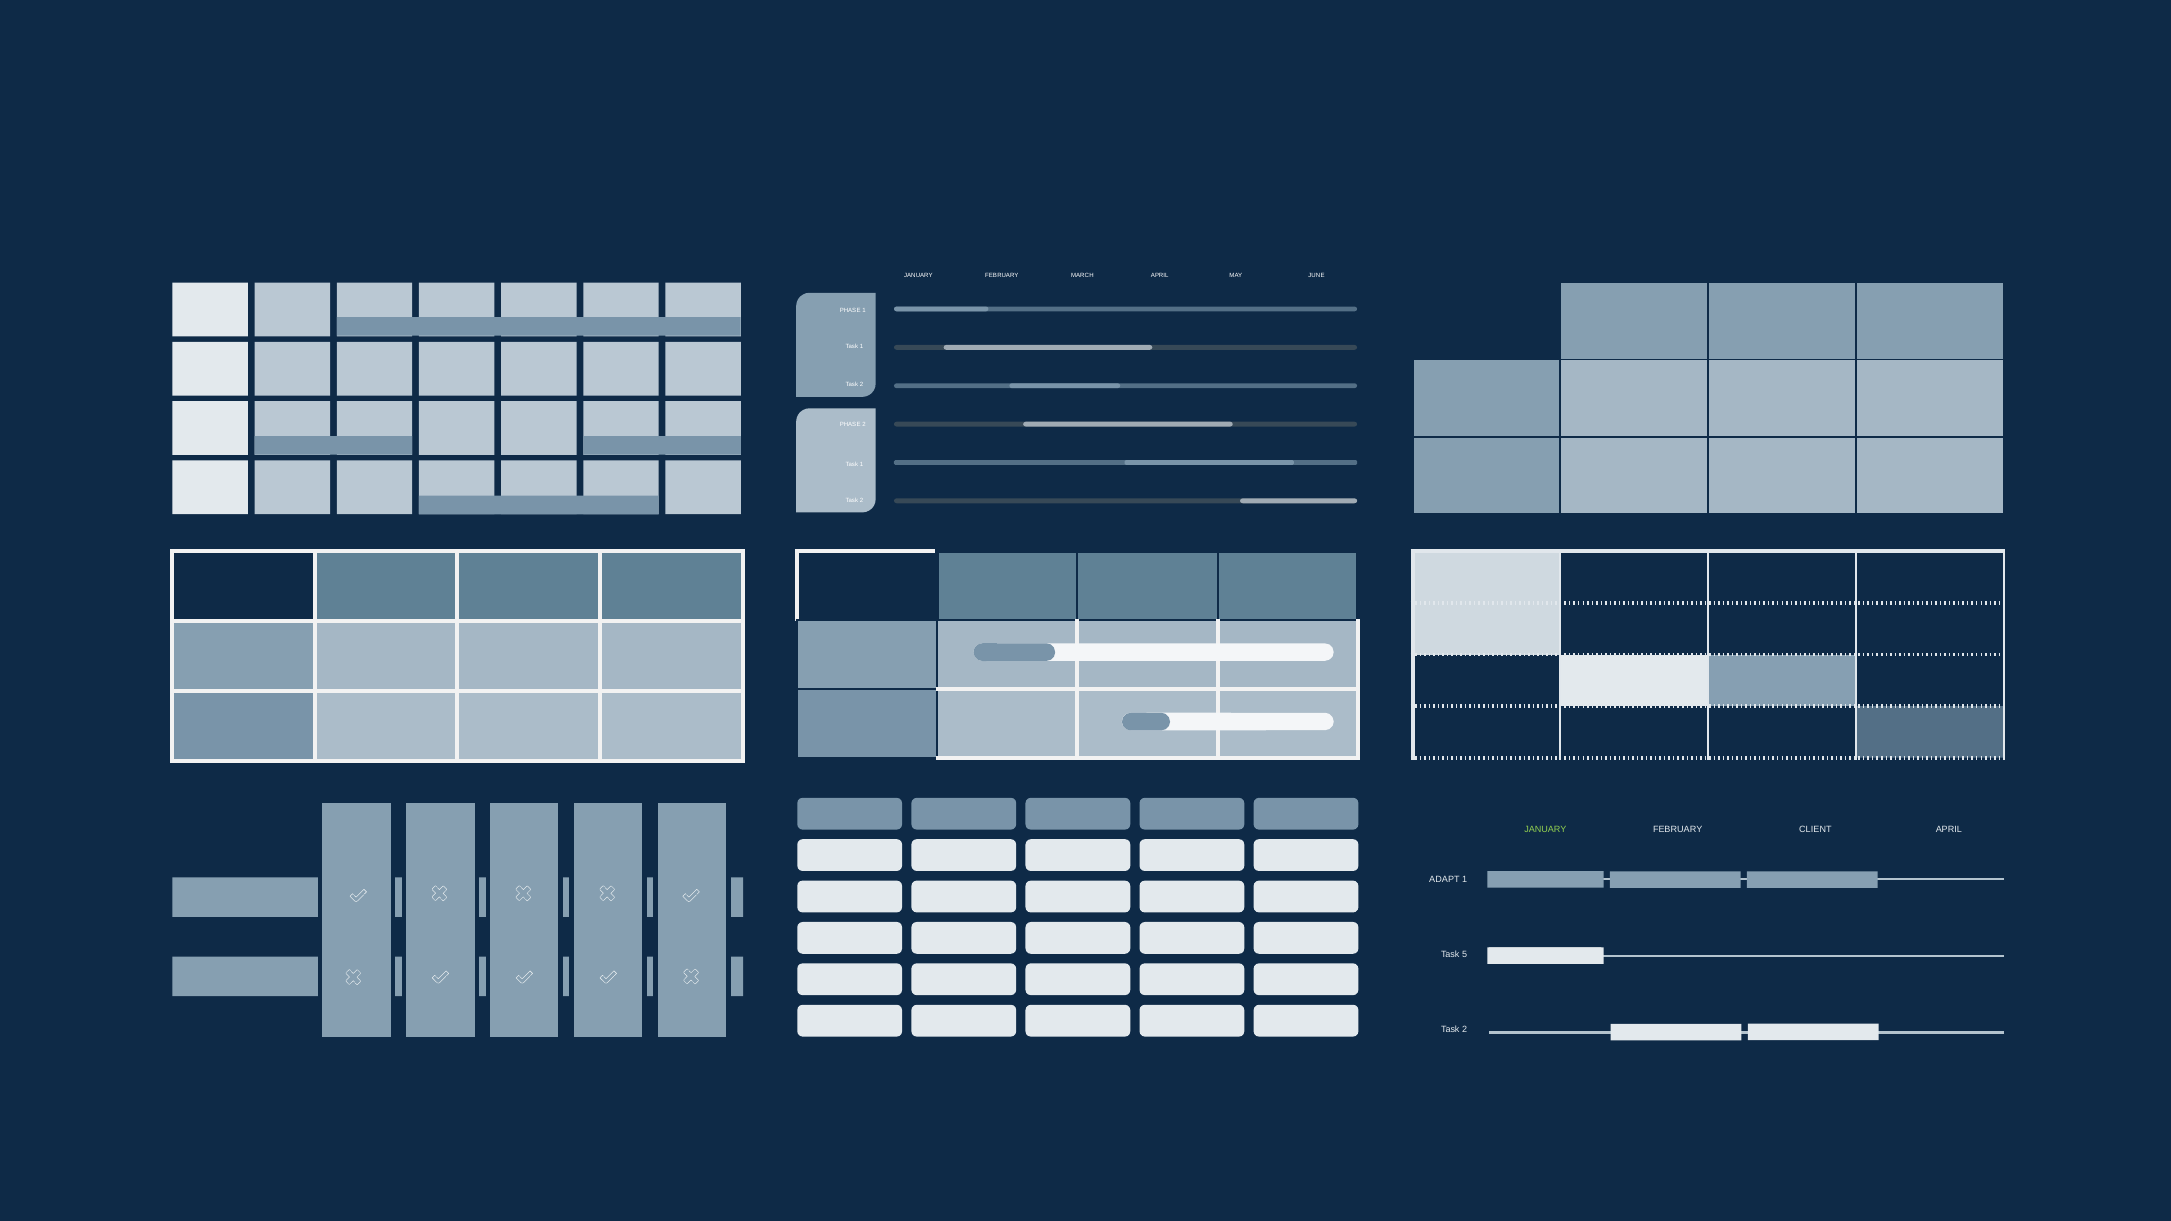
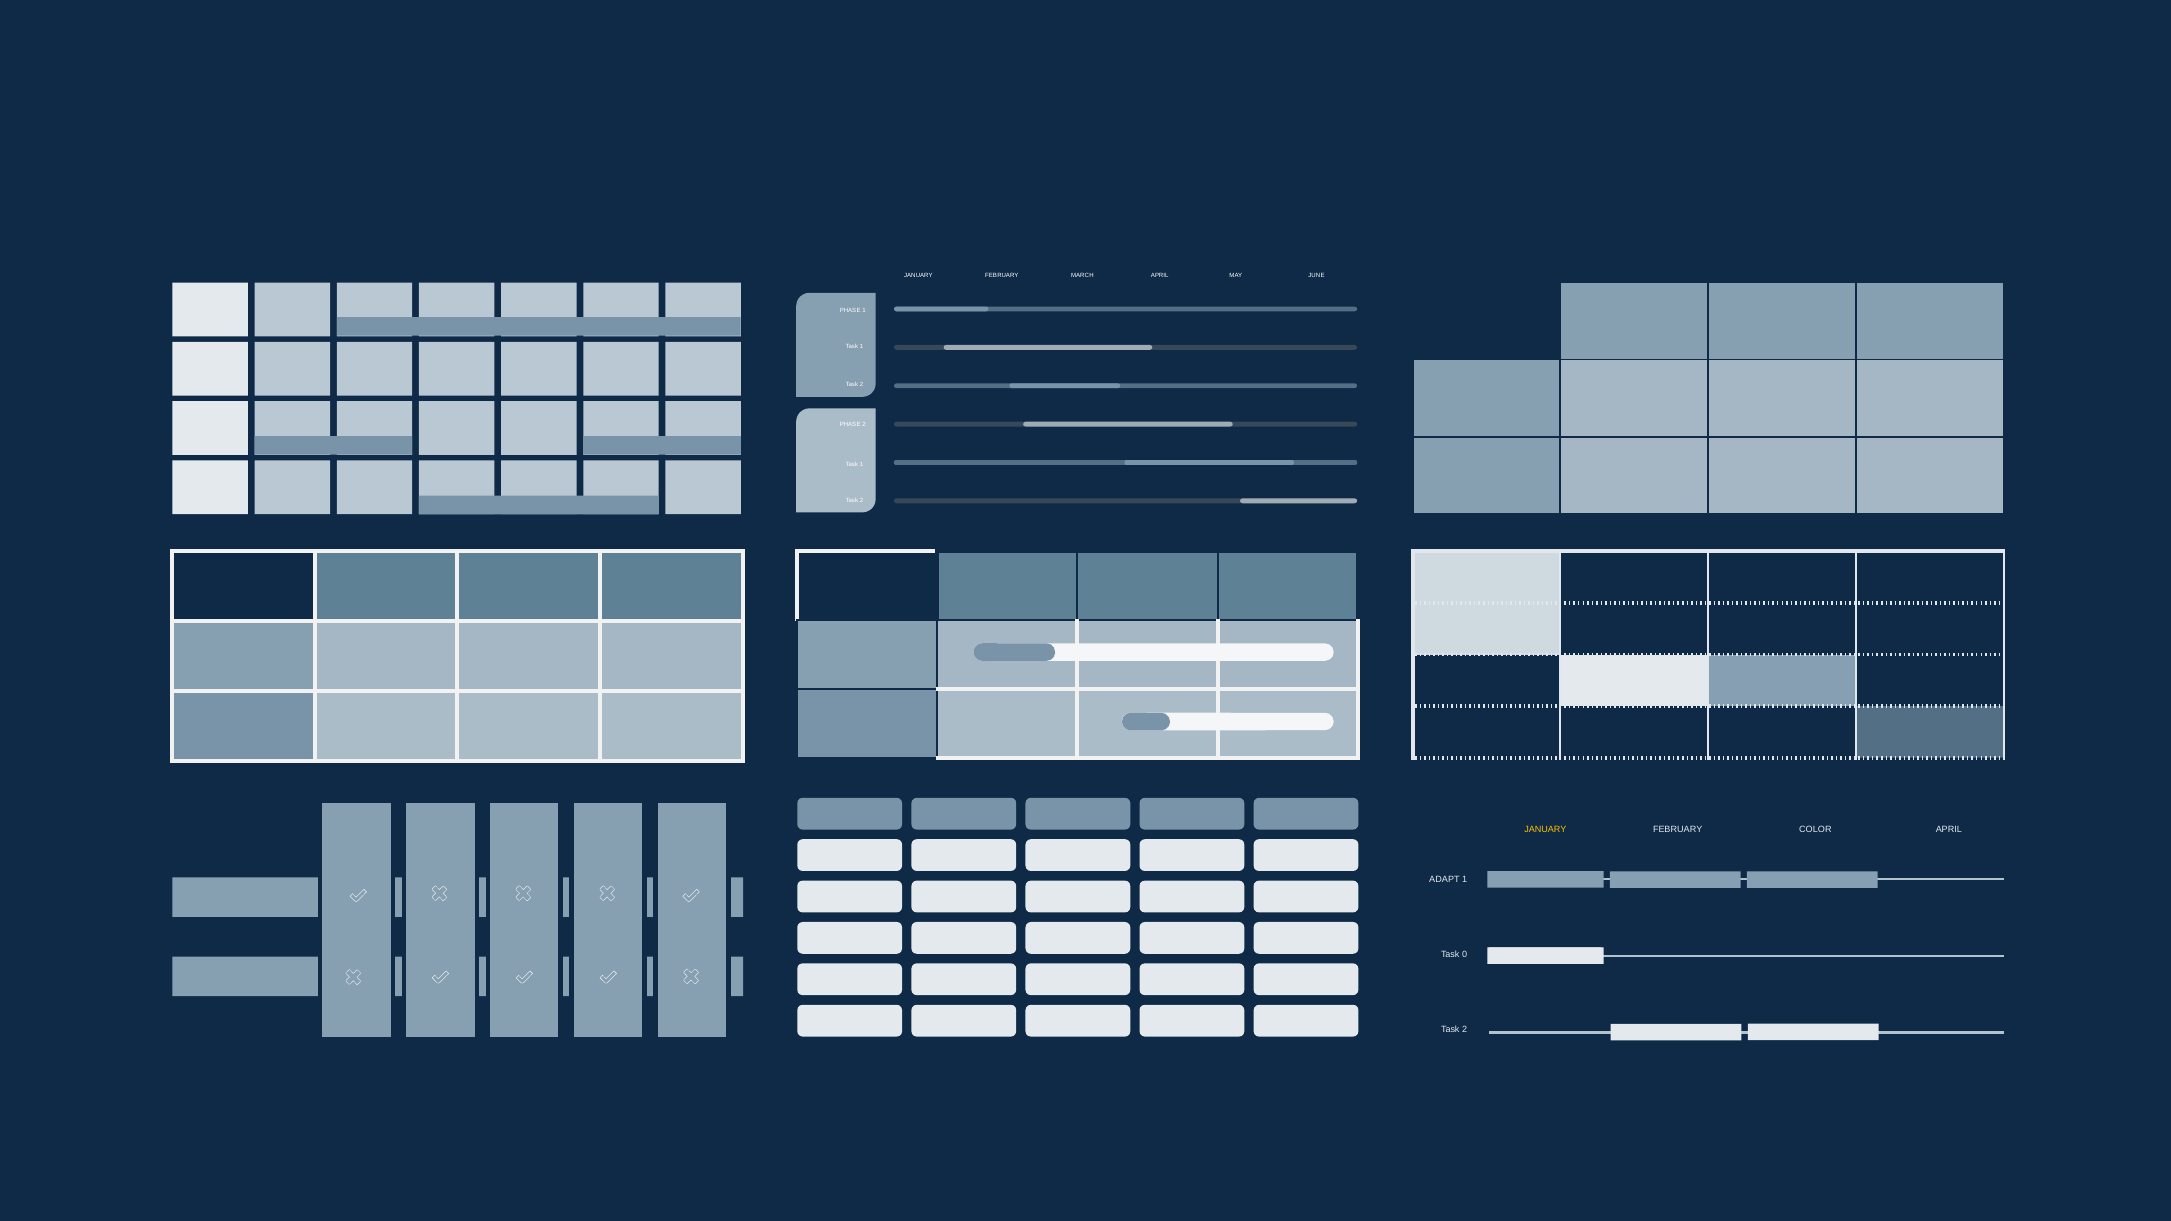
JANUARY colour: light green -> yellow (1545, 830)
CLIENT: CLIENT -> COLOR (1815, 830)
5: 5 -> 0 (1465, 955)
